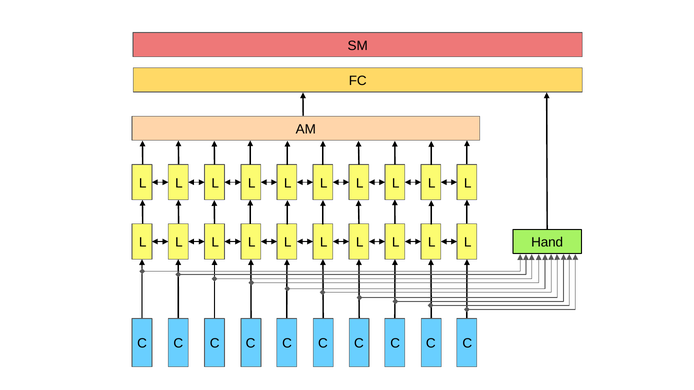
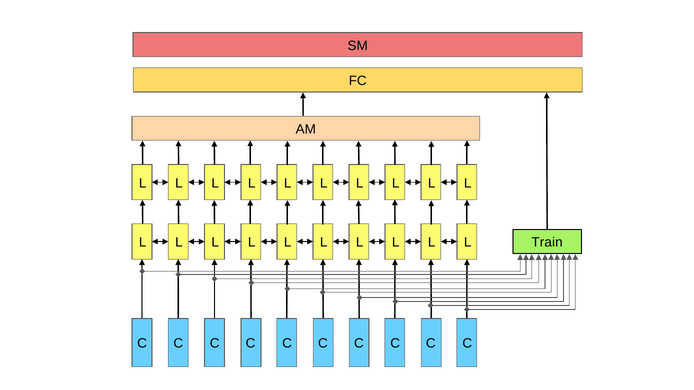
Hand: Hand -> Train (547, 243)
